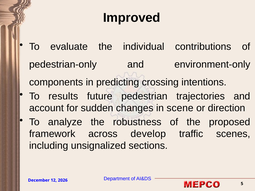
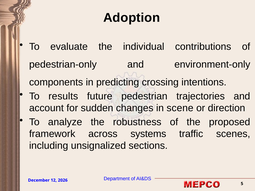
Improved: Improved -> Adoption (132, 18)
develop: develop -> systems (148, 134)
